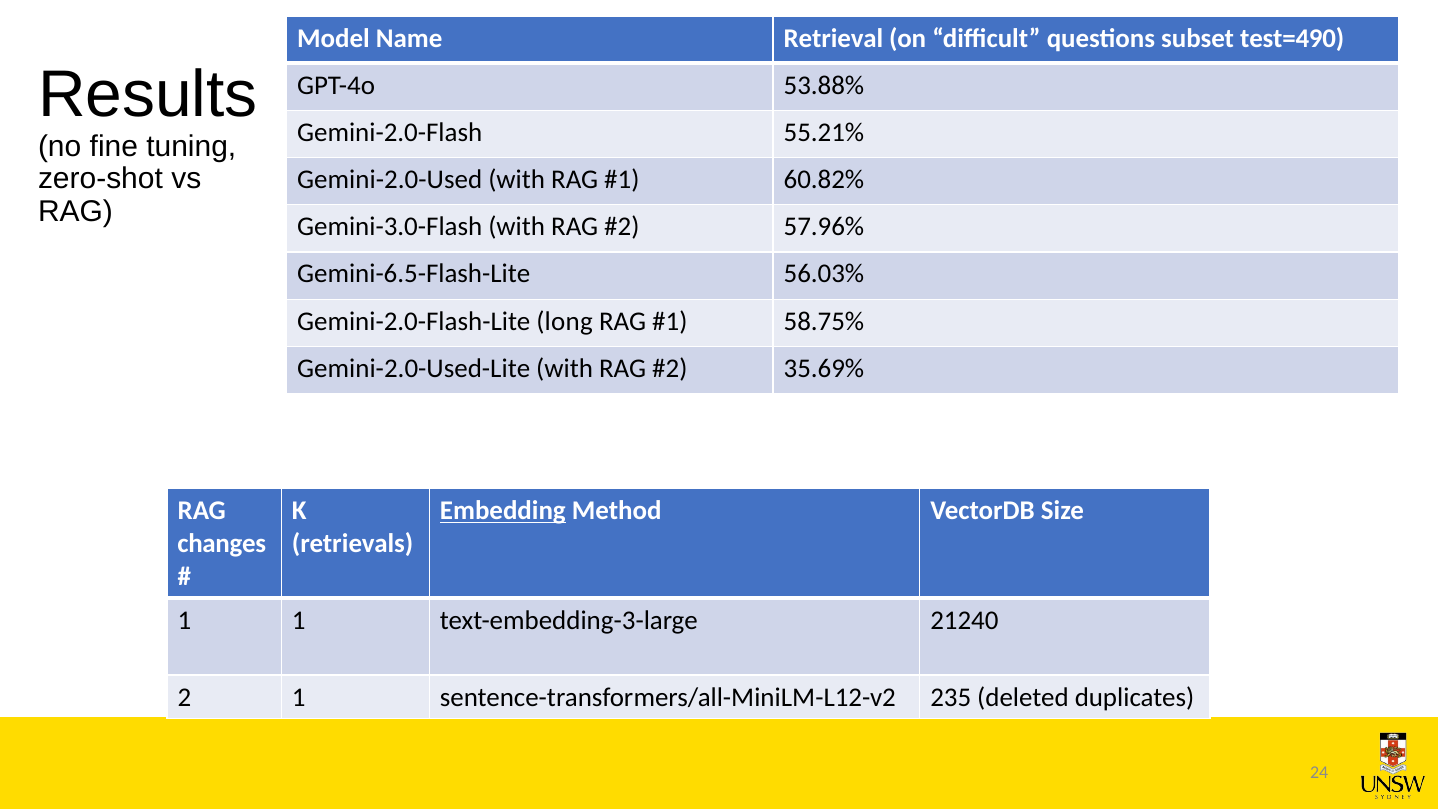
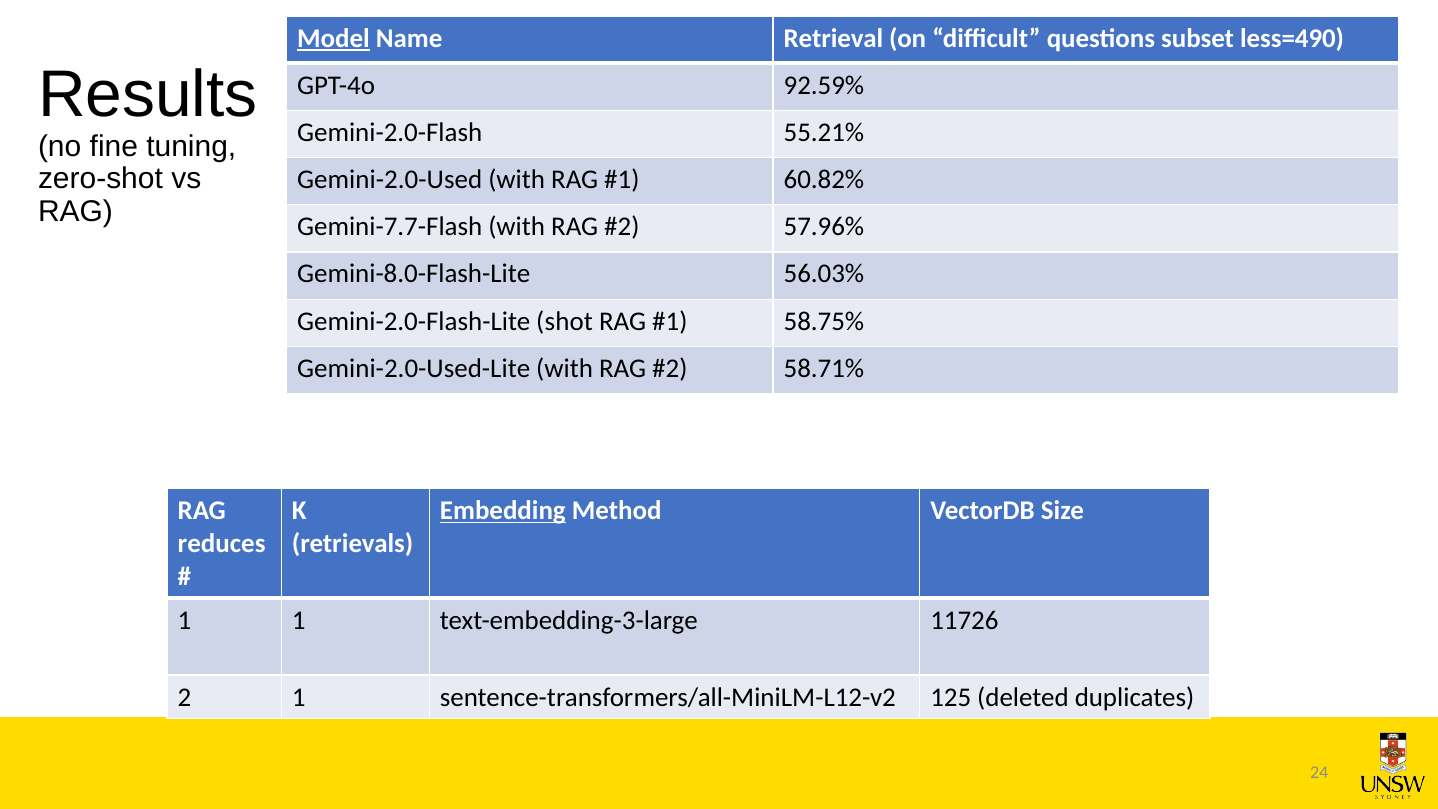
Model underline: none -> present (333, 38)
test=490: test=490 -> less=490 (1292, 38)
53.88%: 53.88% -> 92.59% (824, 86)
Gemini-3.0-Flash: Gemini-3.0-Flash -> Gemini-7.7-Flash (390, 227)
Gemini-6.5-Flash-Lite: Gemini-6.5-Flash-Lite -> Gemini-8.0-Flash-Lite (414, 274)
long: long -> shot (565, 321)
35.69%: 35.69% -> 58.71% (824, 369)
changes: changes -> reduces (222, 544)
21240: 21240 -> 11726 (964, 620)
235: 235 -> 125 (951, 697)
